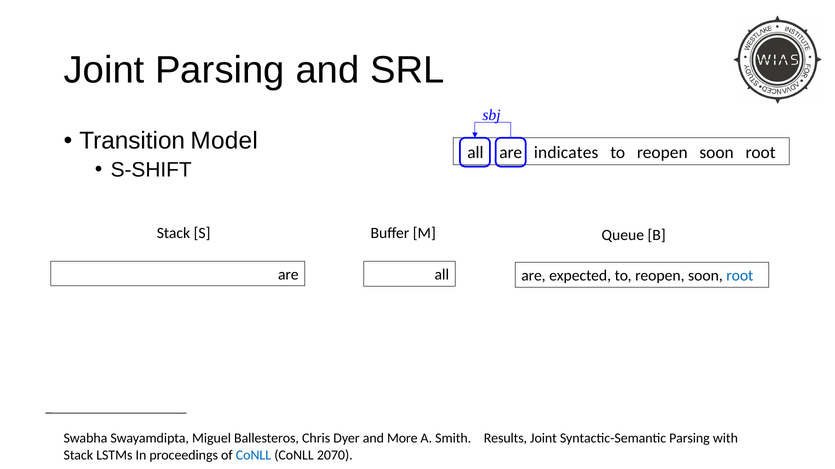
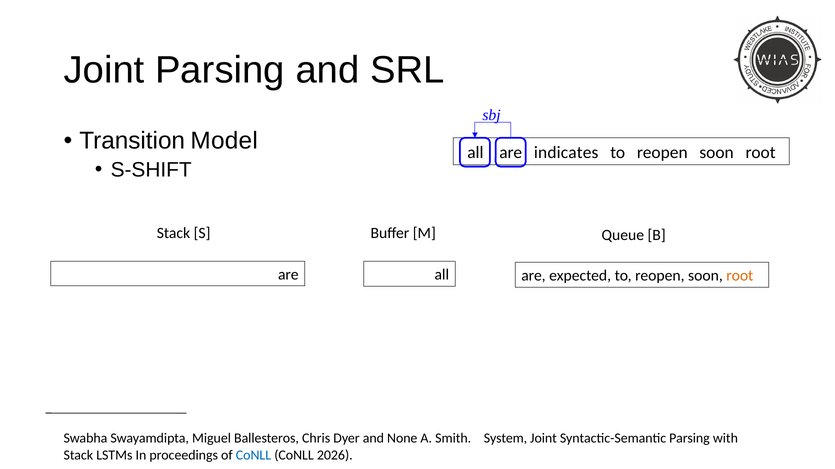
root colour: blue -> orange (740, 276)
More: More -> None (402, 439)
Results: Results -> System (505, 439)
2070: 2070 -> 2026 (335, 456)
